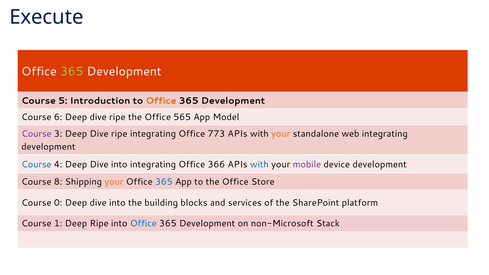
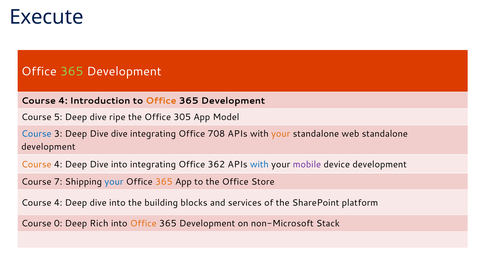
5: 5 -> 4 (63, 101)
6: 6 -> 5 (58, 117)
565: 565 -> 305 (182, 117)
Course colour: purple -> blue (36, 134)
3 Deep Dive ripe: ripe -> dive (119, 134)
773: 773 -> 708 (216, 134)
web integrating: integrating -> standalone (385, 134)
Course colour: blue -> orange (36, 164)
366: 366 -> 362 (216, 164)
8: 8 -> 7 (58, 182)
your colour: orange -> blue (114, 182)
365 colour: blue -> orange (164, 182)
0: 0 -> 4 (58, 203)
1: 1 -> 0 (58, 224)
Deep Ripe: Ripe -> Rich (99, 224)
Office colour: blue -> orange (143, 224)
